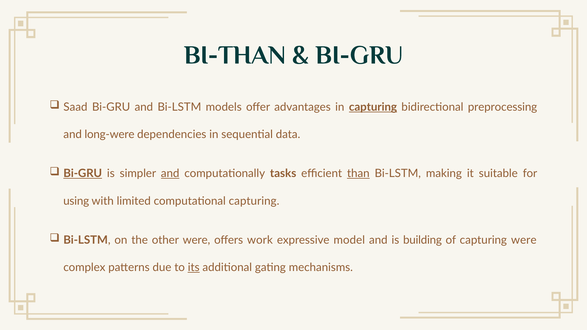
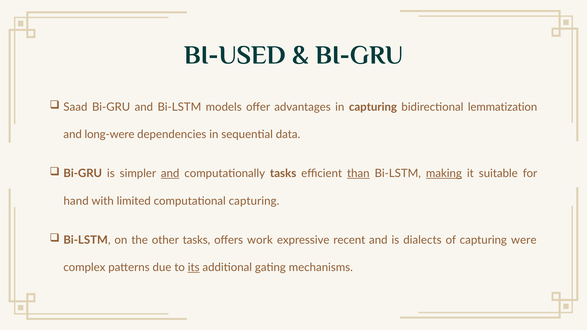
BI-THAN: BI-THAN -> BI-USED (235, 55)
capturing underline: present -> none (373, 107)
preprocessing: preprocessing -> lemmatization (503, 107)
Bi-GRU underline: present -> none (83, 174)
making underline: none -> present (444, 174)
using: using -> hand (76, 201)
other were: were -> tasks (196, 240)
model: model -> recent (349, 240)
building: building -> dialects (422, 240)
